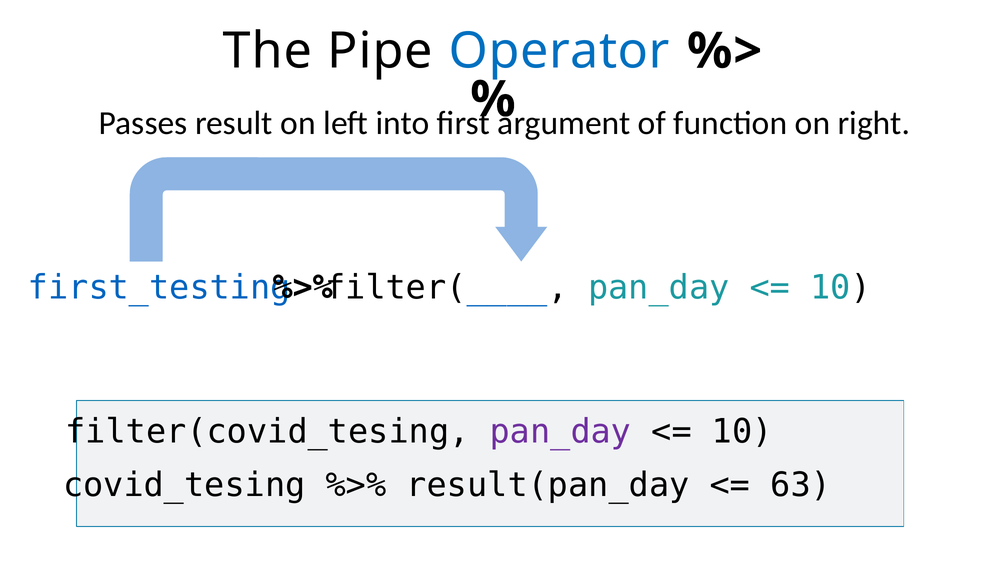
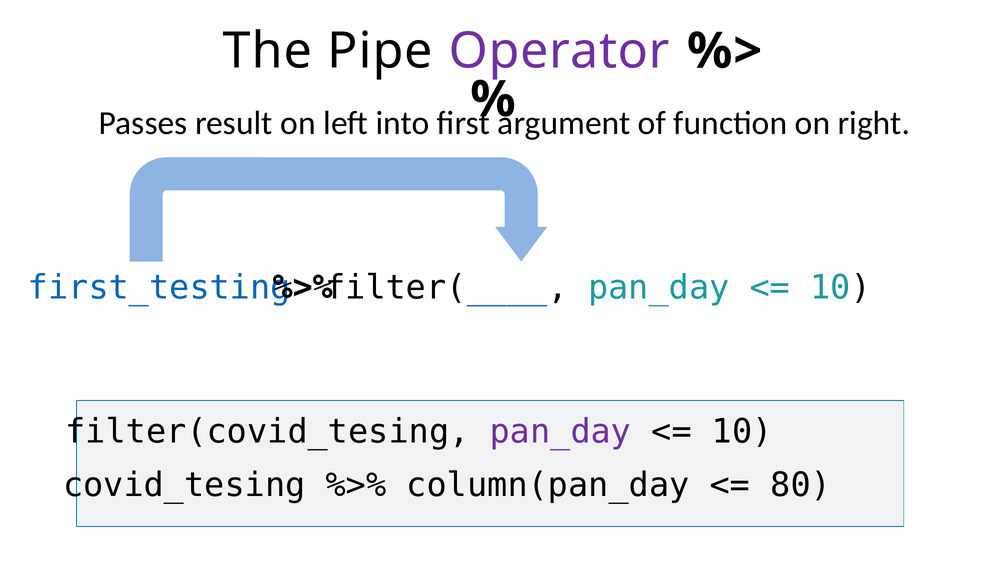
Operator colour: blue -> purple (559, 51)
result(pan_day: result(pan_day -> column(pan_day (548, 485)
63: 63 -> 80 (801, 485)
